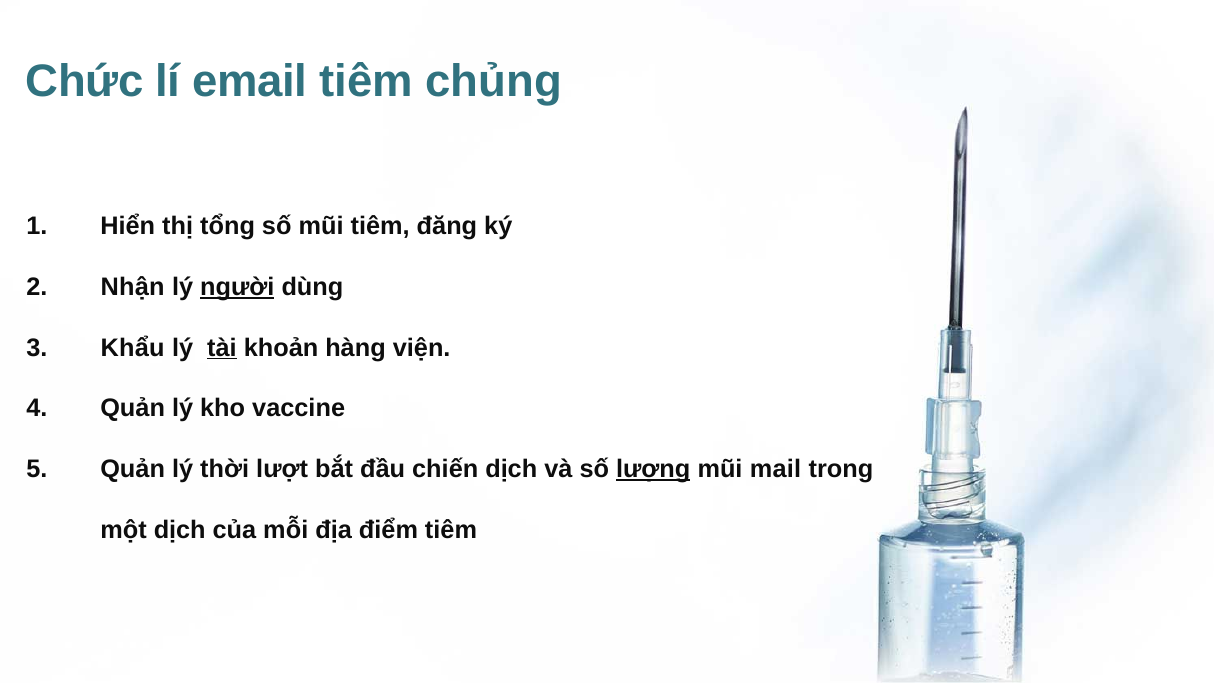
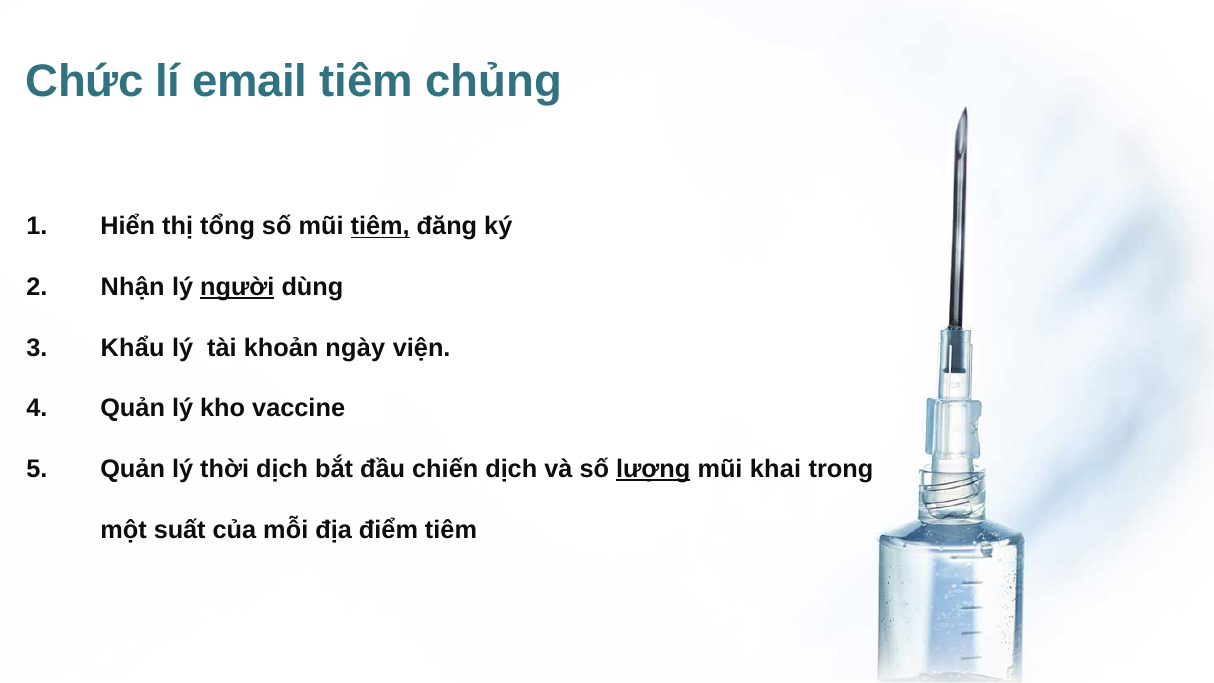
tiêm underline: none -> present (380, 226)
tài underline: present -> none (222, 348)
hàng: hàng -> ngày (355, 348)
thời lượt: lượt -> dịch (282, 469)
mail: mail -> khai (775, 469)
một dịch: dịch -> suất (180, 530)
